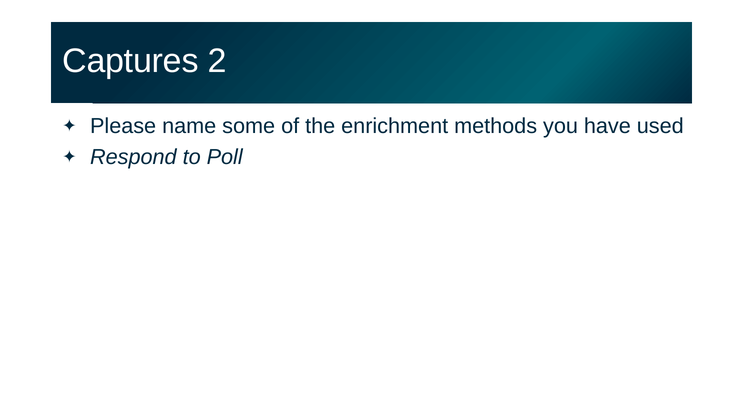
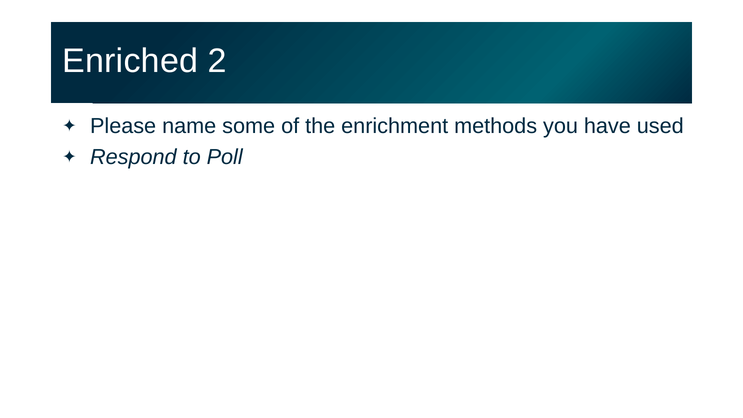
Captures: Captures -> Enriched (130, 61)
